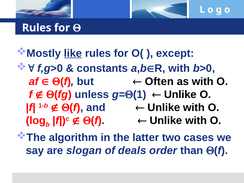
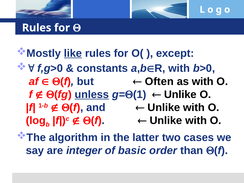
unless underline: none -> present (92, 94)
slogan: slogan -> integer (84, 150)
deals: deals -> basic (132, 150)
